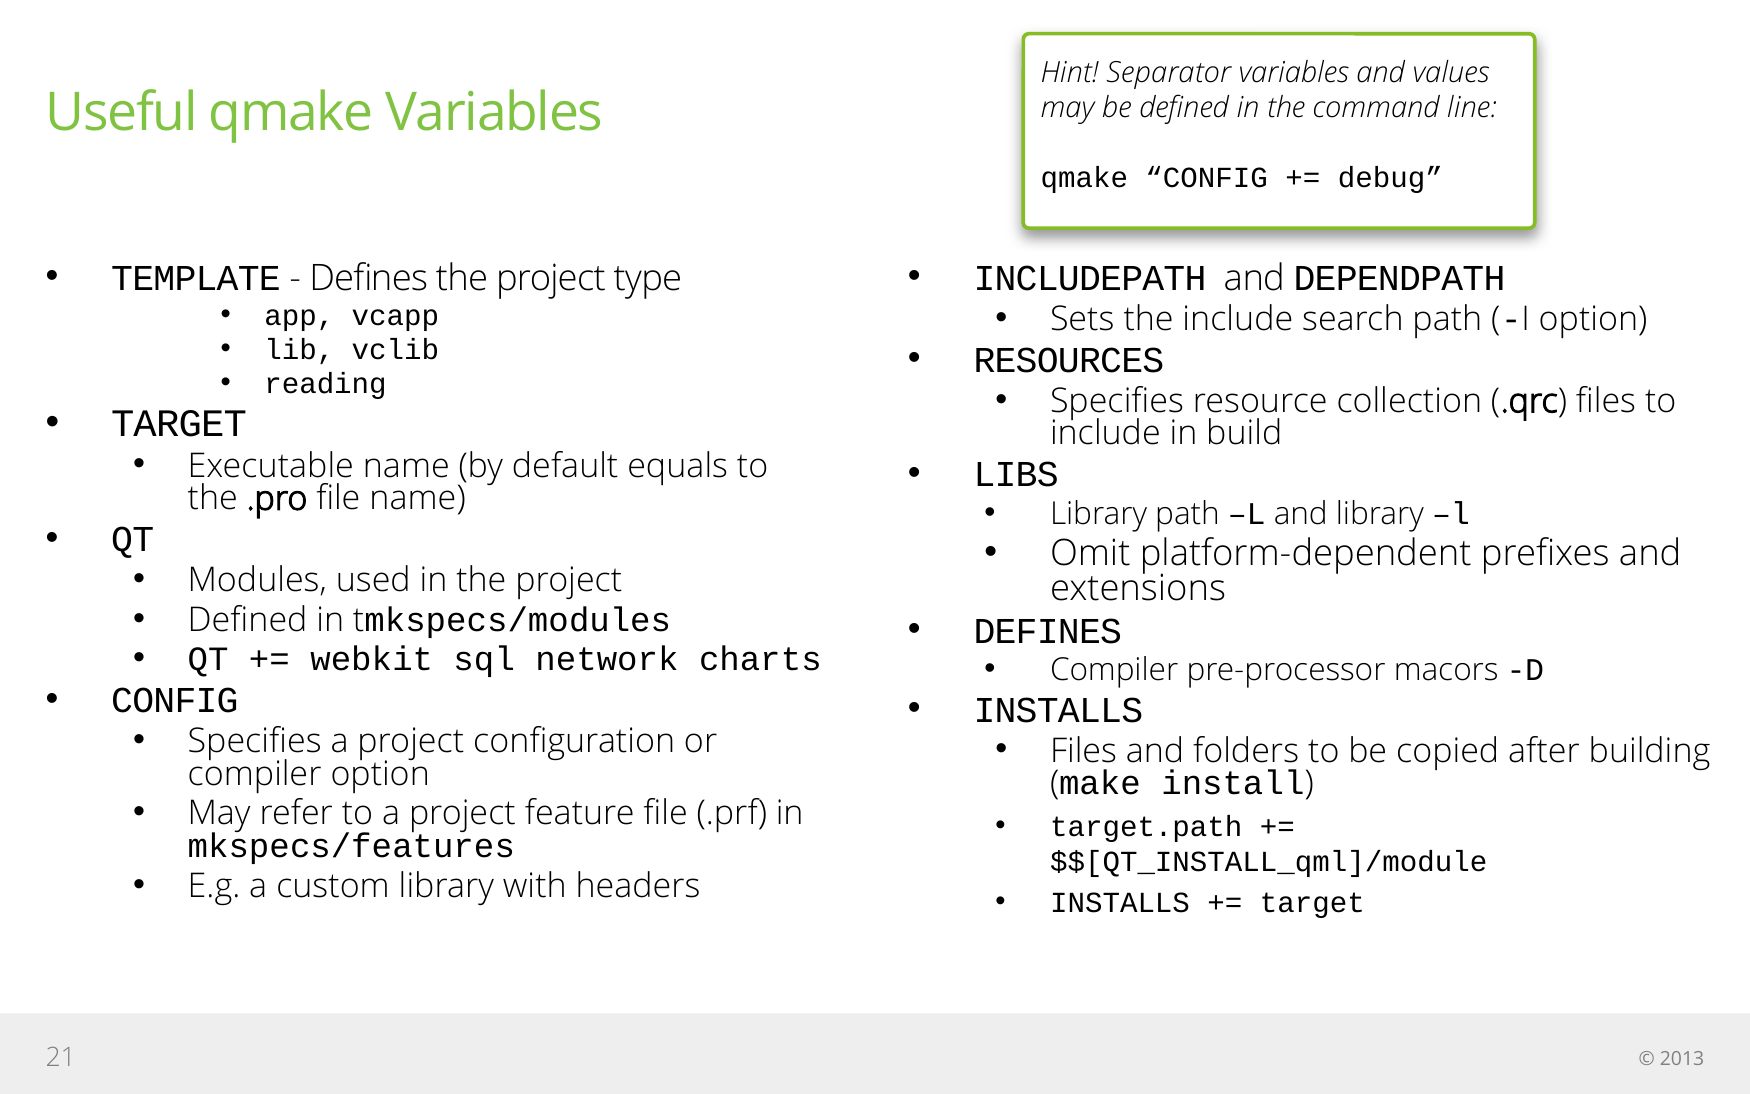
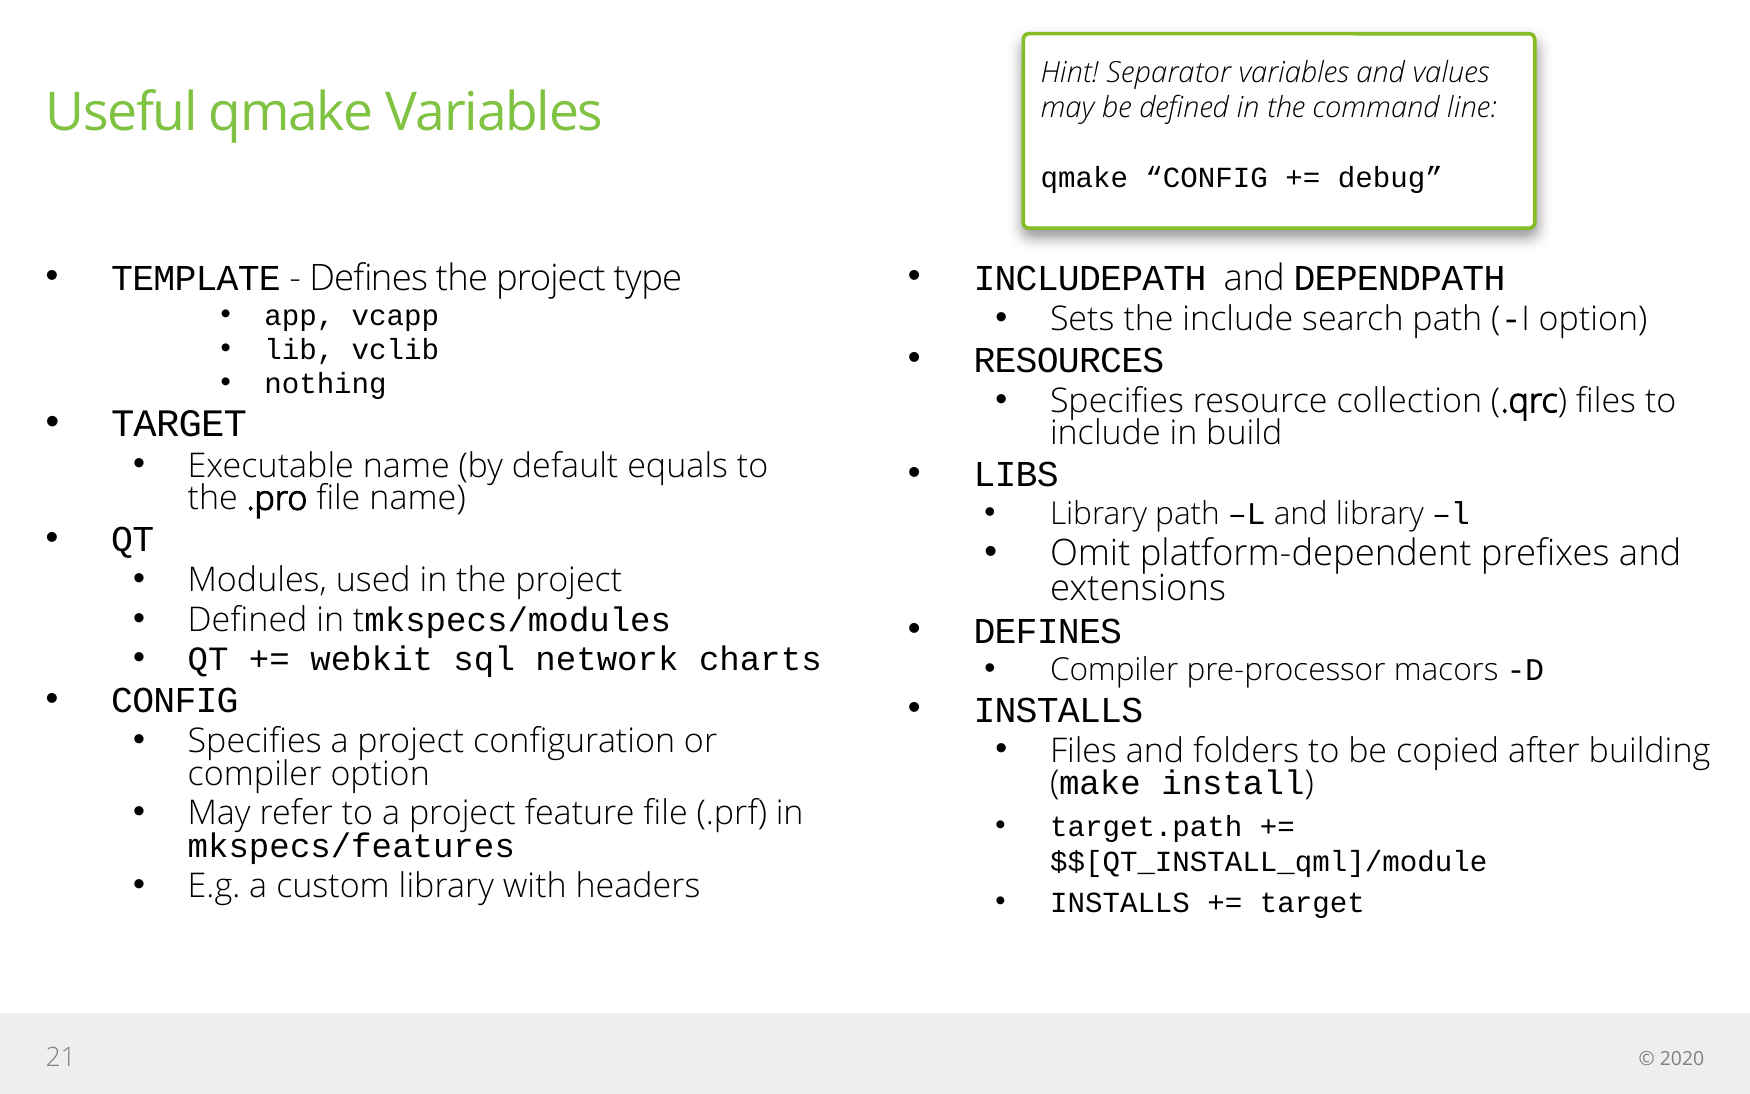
reading: reading -> nothing (325, 384)
2013: 2013 -> 2020 (1682, 1059)
